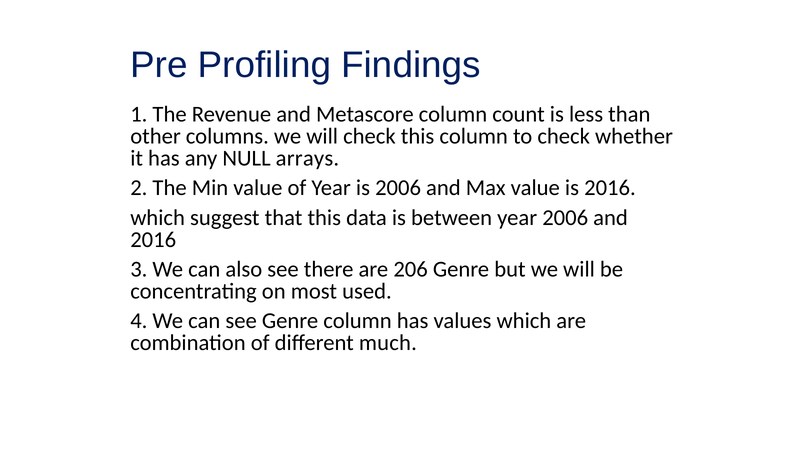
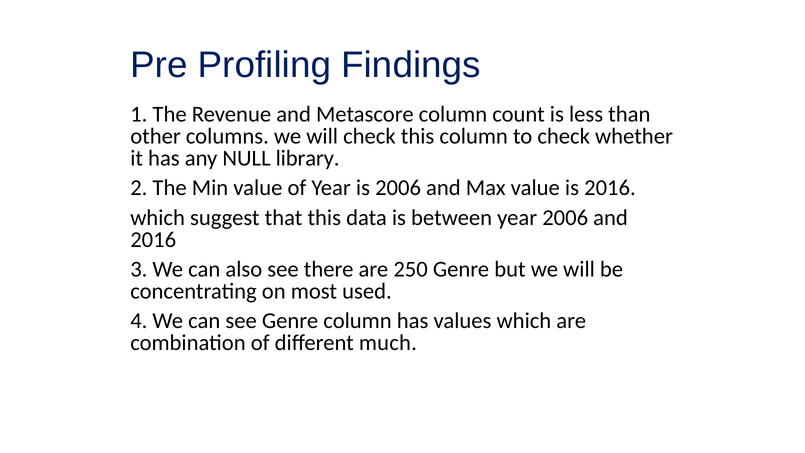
arrays: arrays -> library (308, 158)
206: 206 -> 250 (411, 269)
